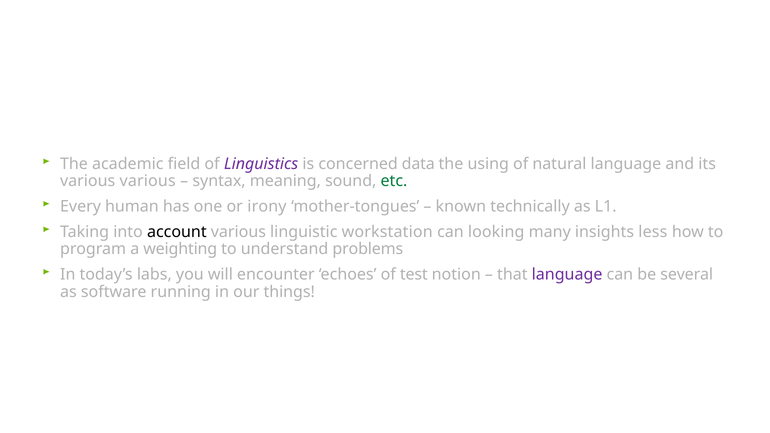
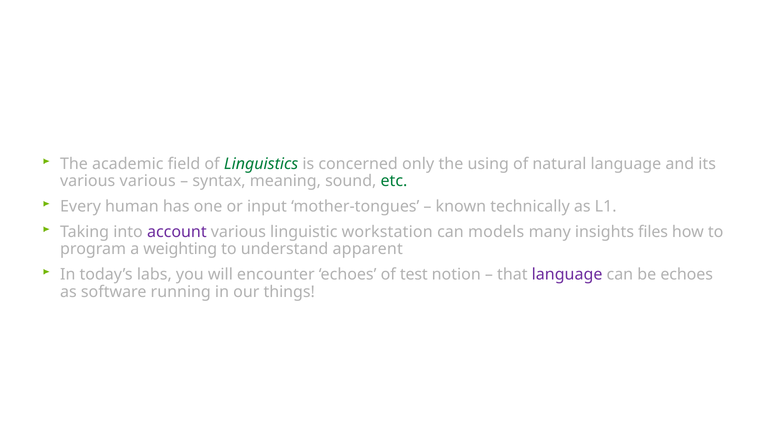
Linguistics colour: purple -> green (261, 164)
data: data -> only (418, 164)
irony: irony -> input (267, 207)
account colour: black -> purple (177, 232)
looking: looking -> models (496, 232)
less: less -> files (653, 232)
problems: problems -> apparent (368, 249)
be several: several -> echoes (687, 275)
